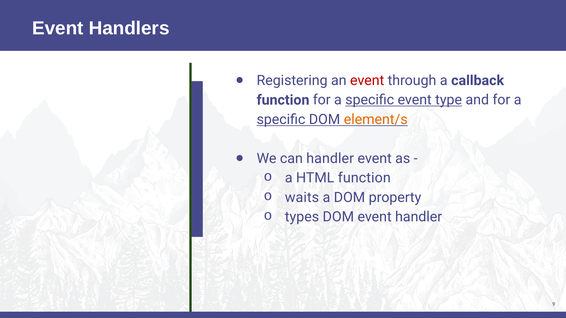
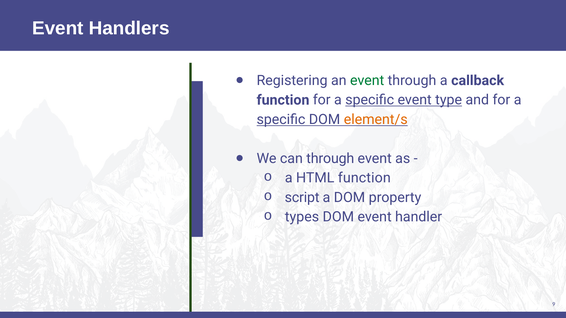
event colour: red -> green (367, 81)
can handler: handler -> through (330, 159)
waits: waits -> script (302, 198)
